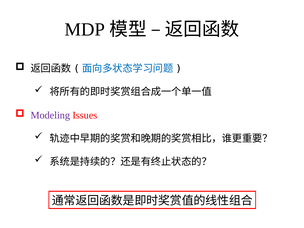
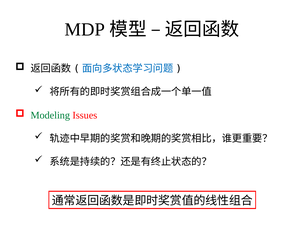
Modeling colour: purple -> green (50, 115)
